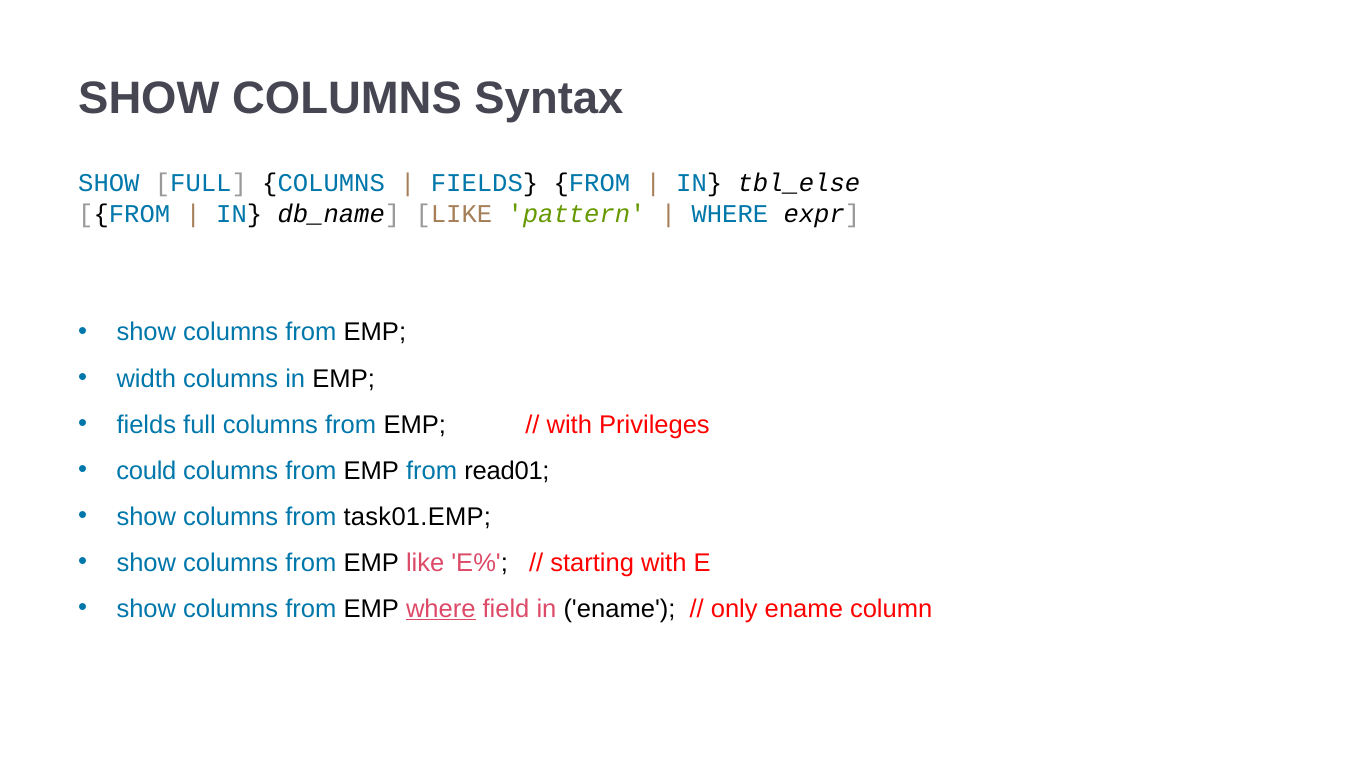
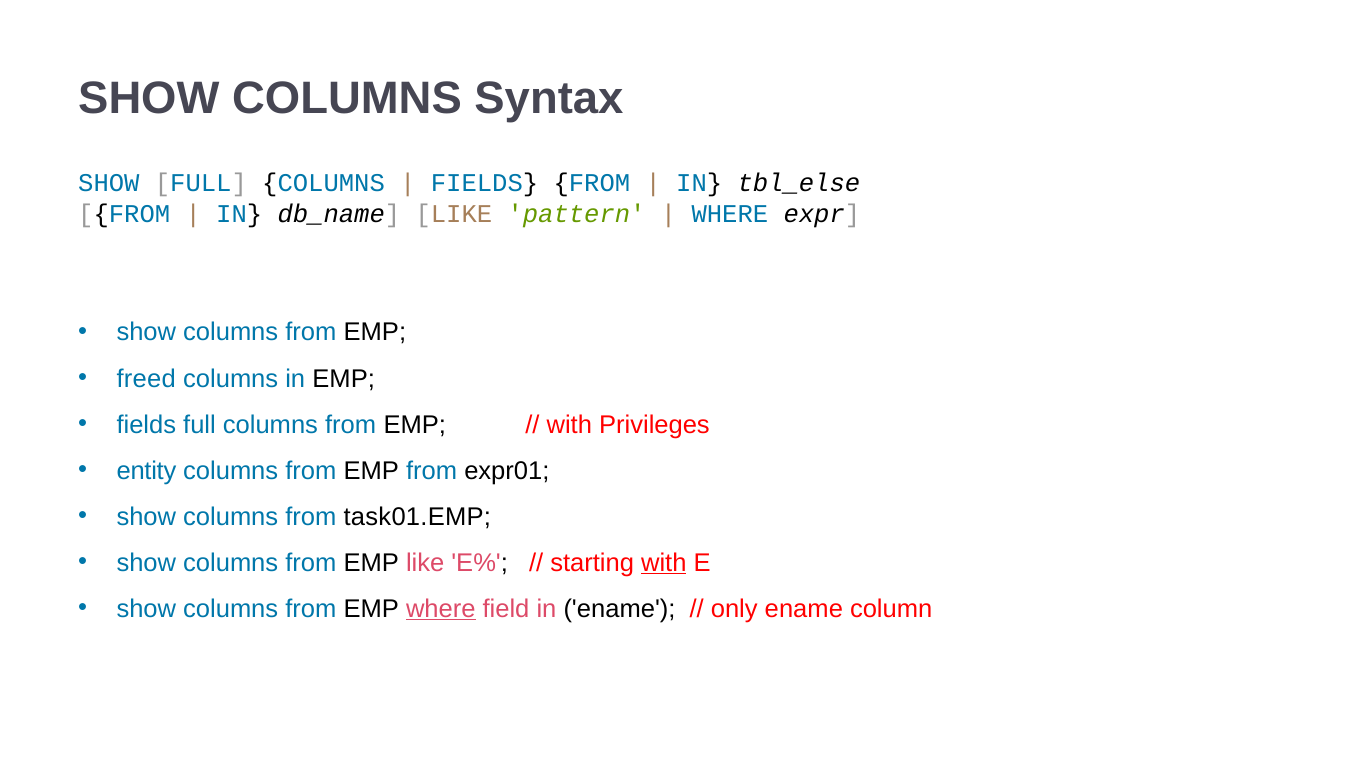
width: width -> freed (146, 378)
could: could -> entity (146, 470)
read01: read01 -> expr01 (507, 470)
with underline: none -> present (664, 562)
